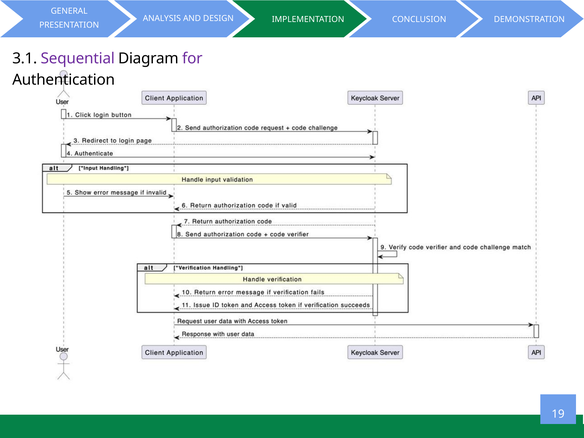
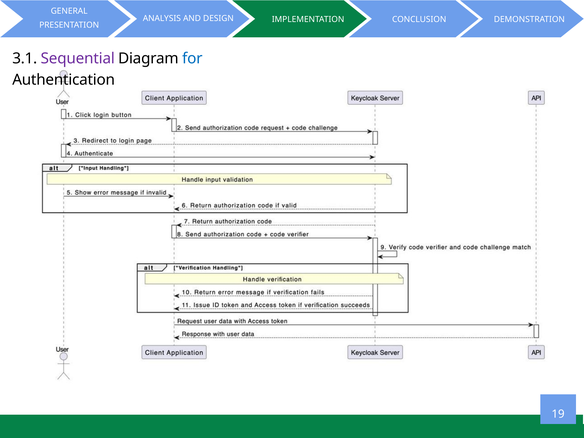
for colour: purple -> blue (192, 59)
